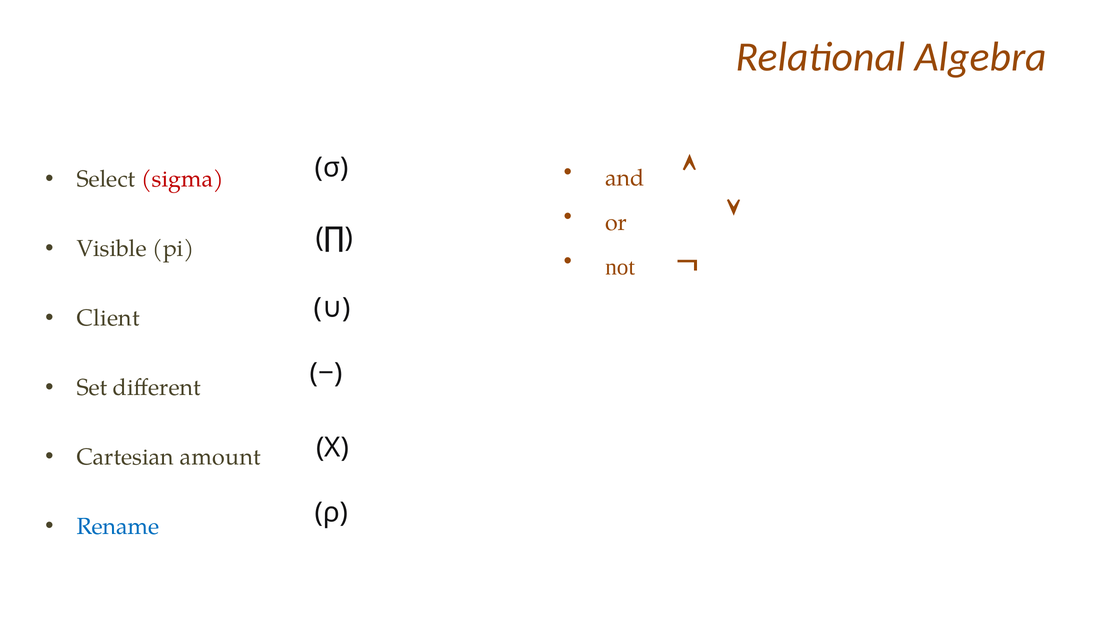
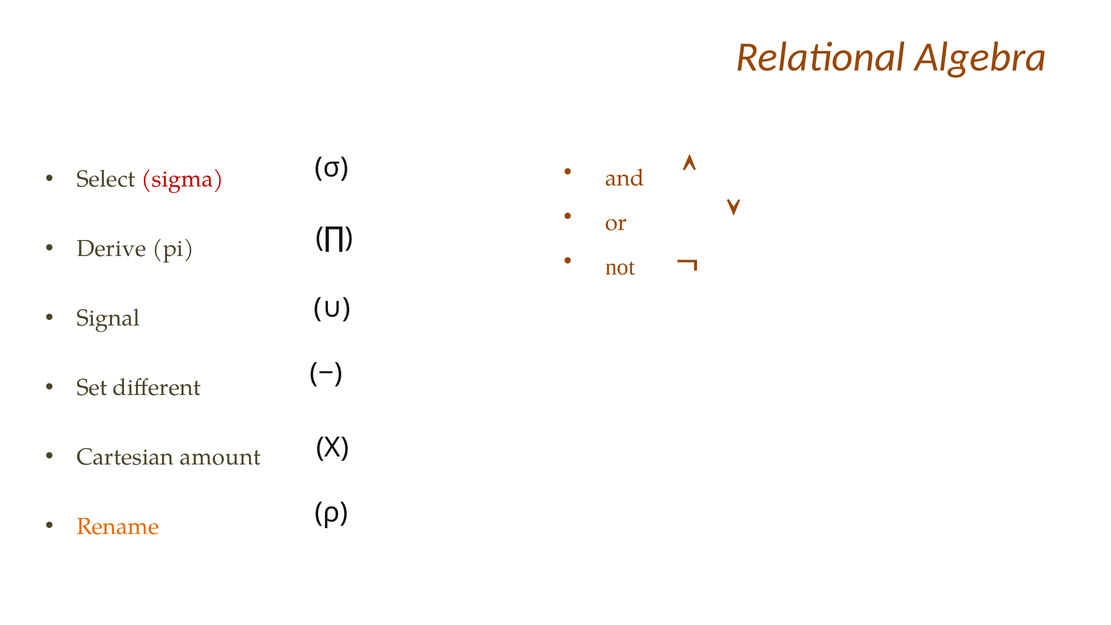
Visible: Visible -> Derive (111, 249)
Client: Client -> Signal (108, 318)
Rename colour: blue -> orange (118, 527)
